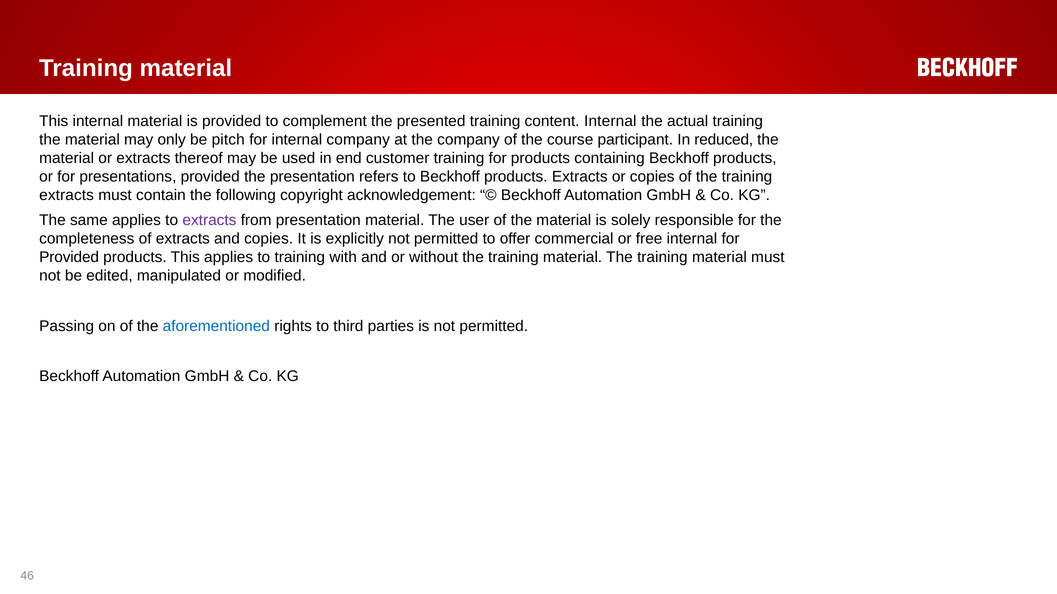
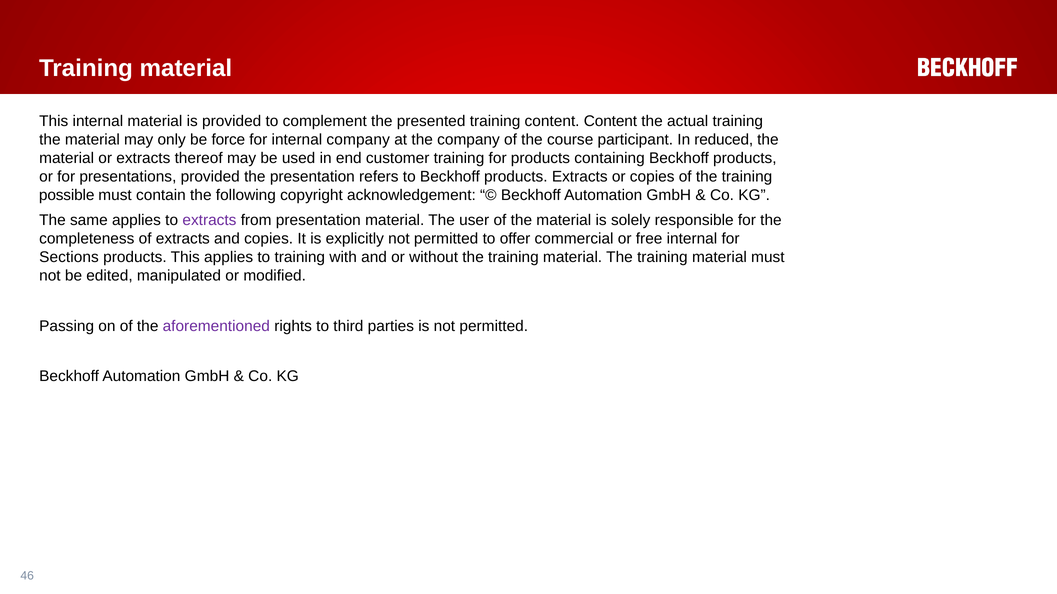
content Internal: Internal -> Content (610, 121)
pitch: pitch -> force (228, 140)
extracts: extracts -> possible (67, 195)
Provided: Provided -> Sections (69, 258)
aforementioned colour: blue -> purple (216, 326)
